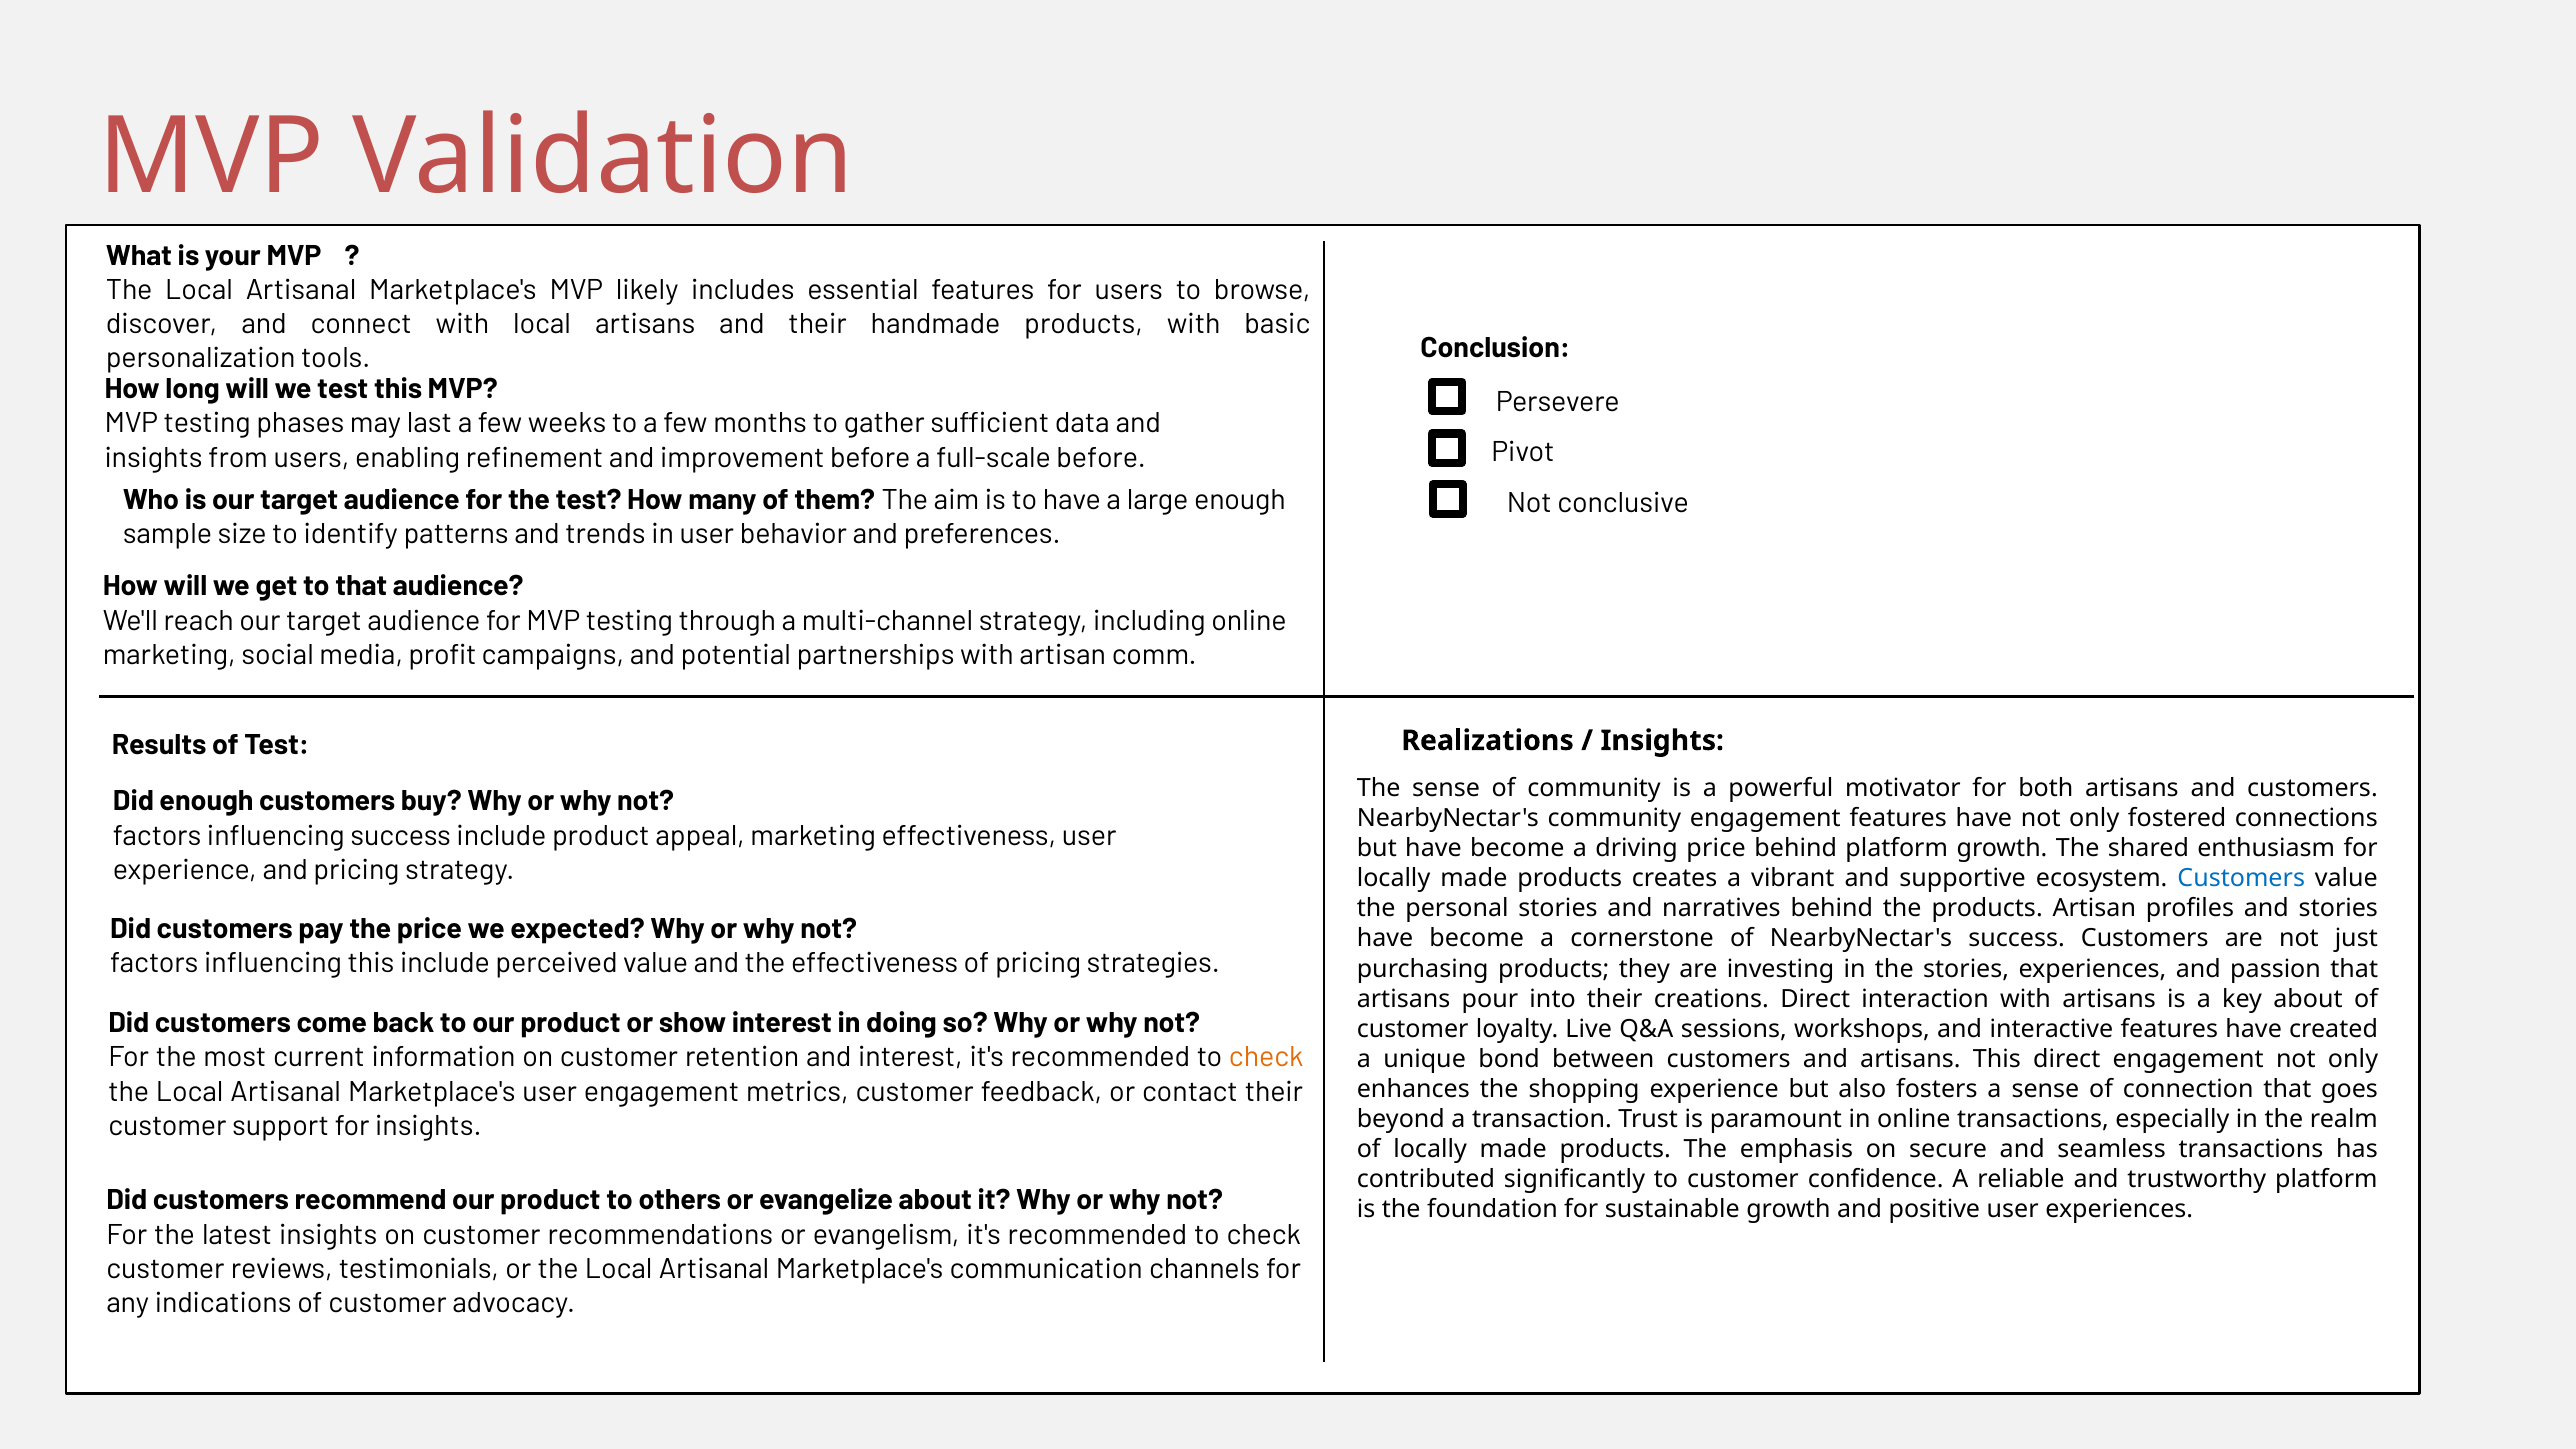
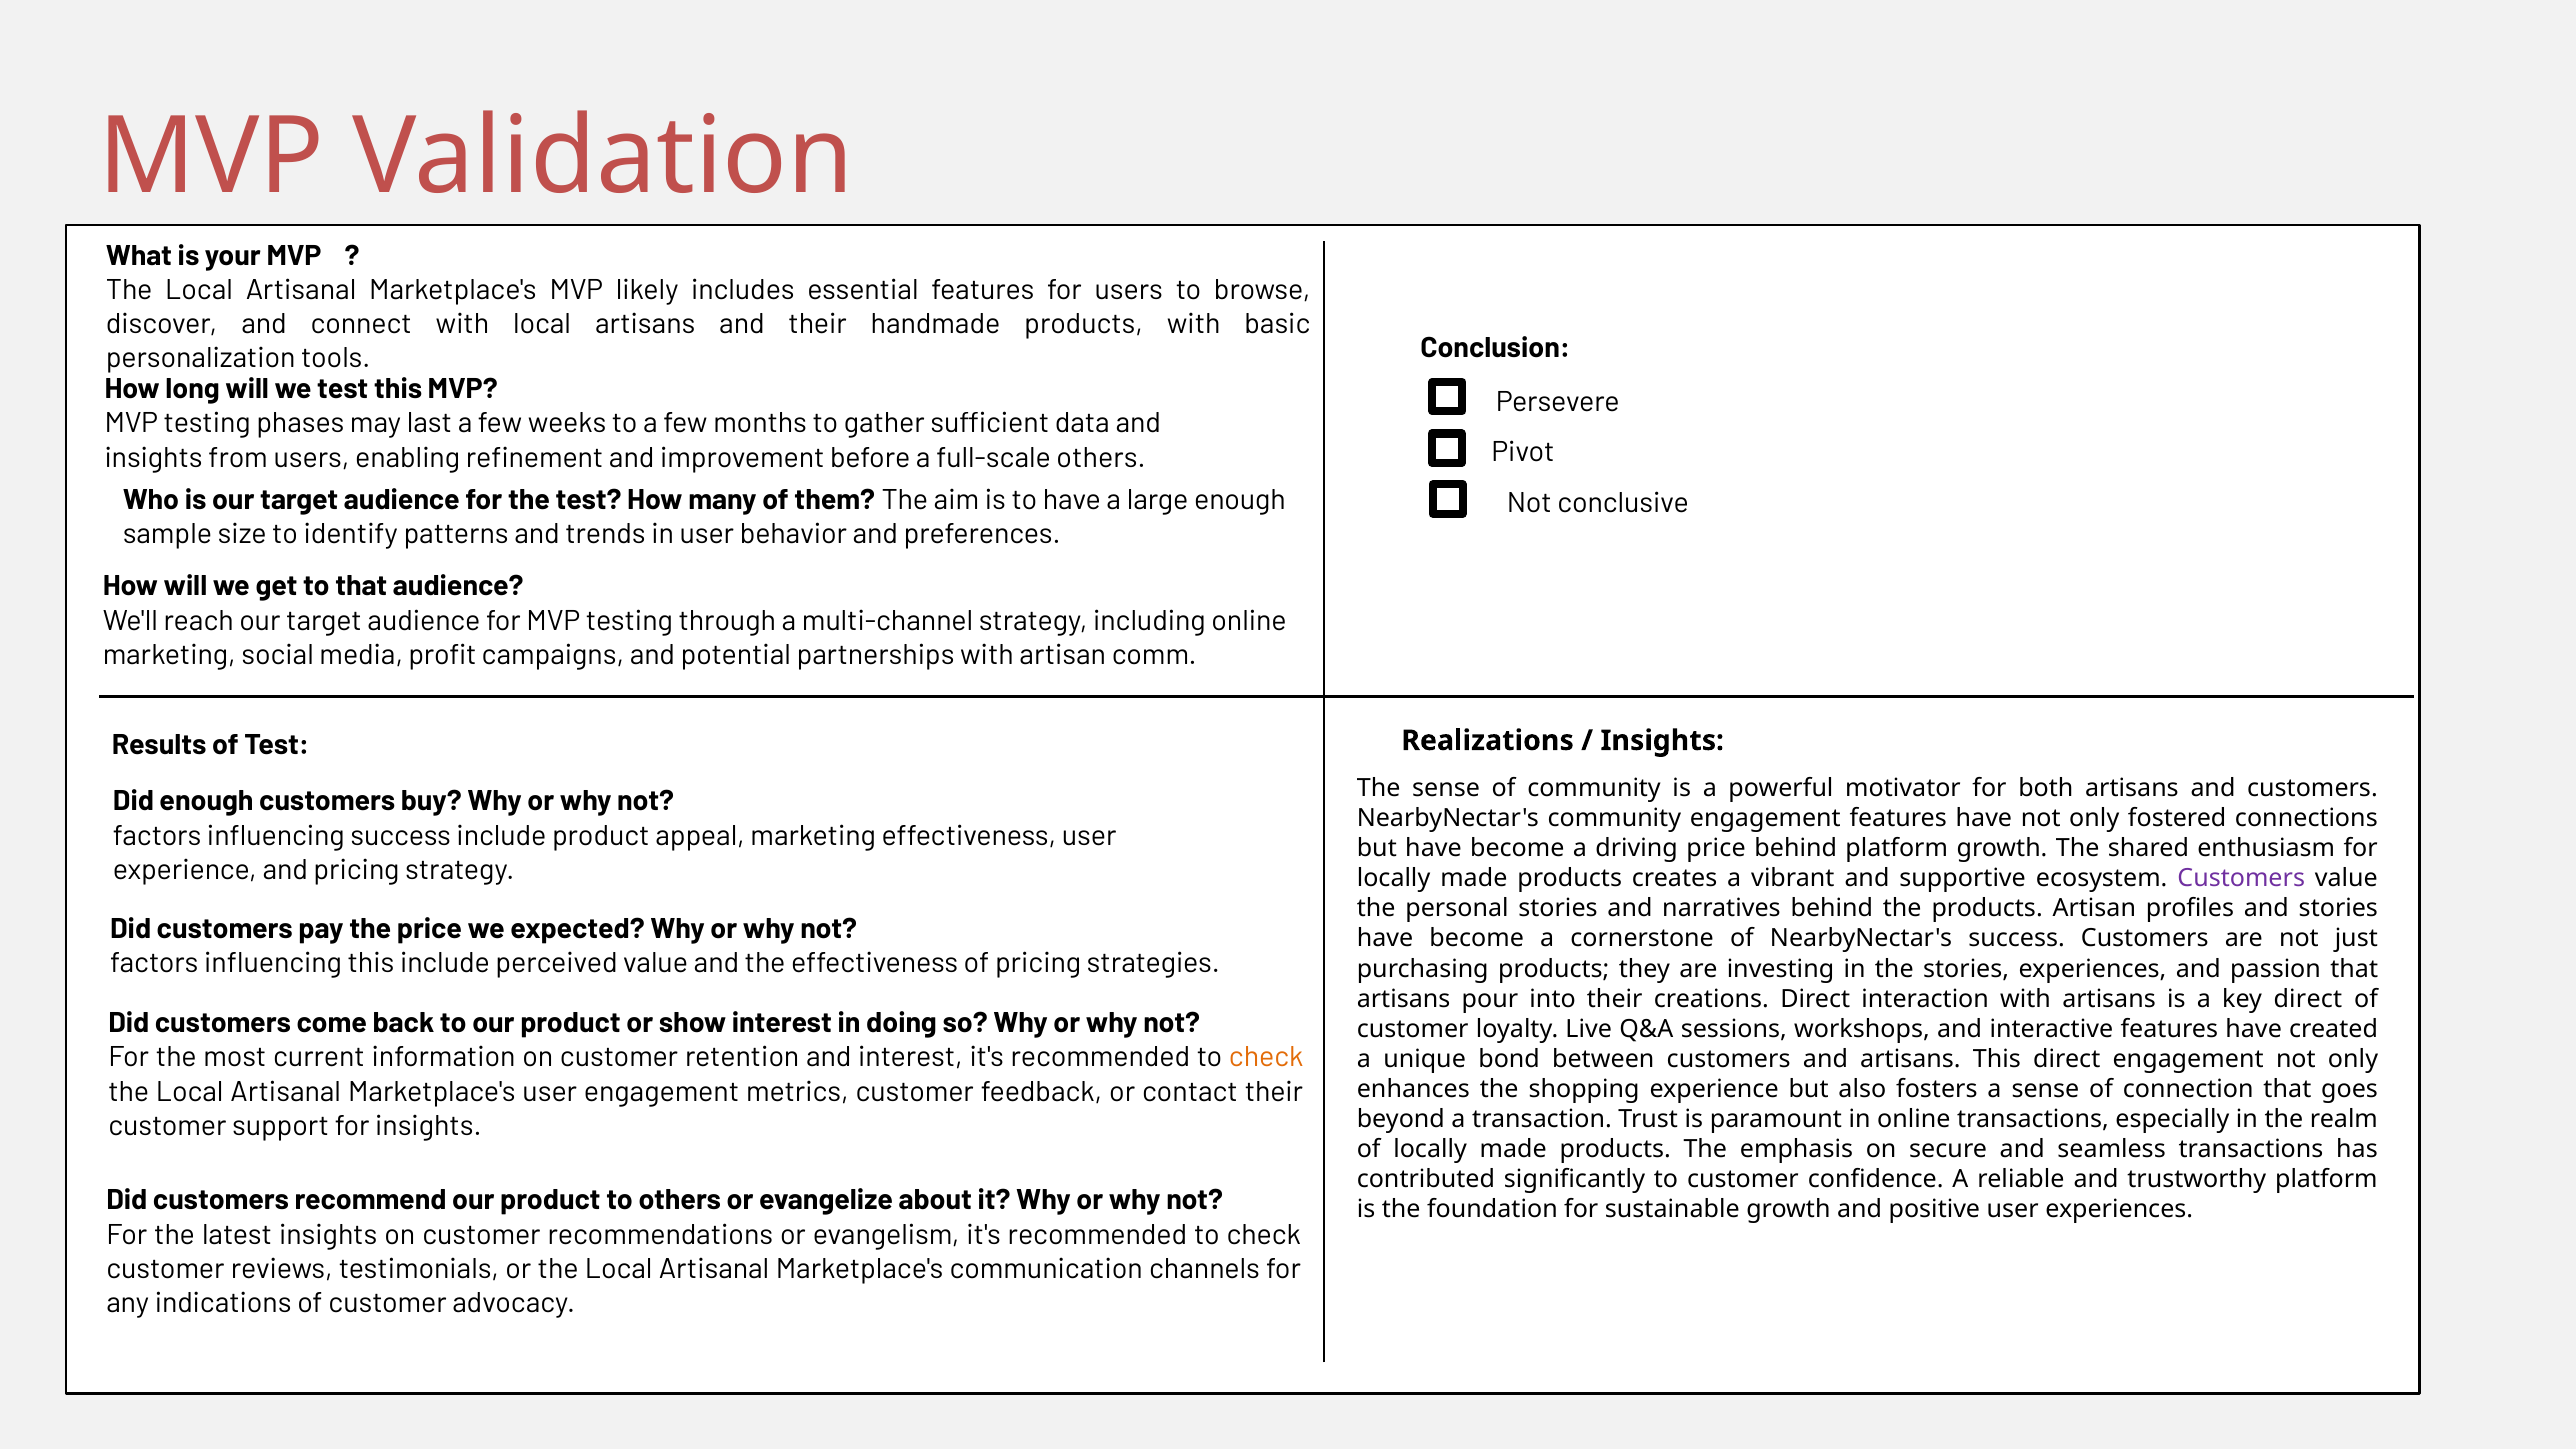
full-scale before: before -> others (1101, 458)
Customers colour: blue -> purple (2241, 879)
key about: about -> direct (2308, 999)
